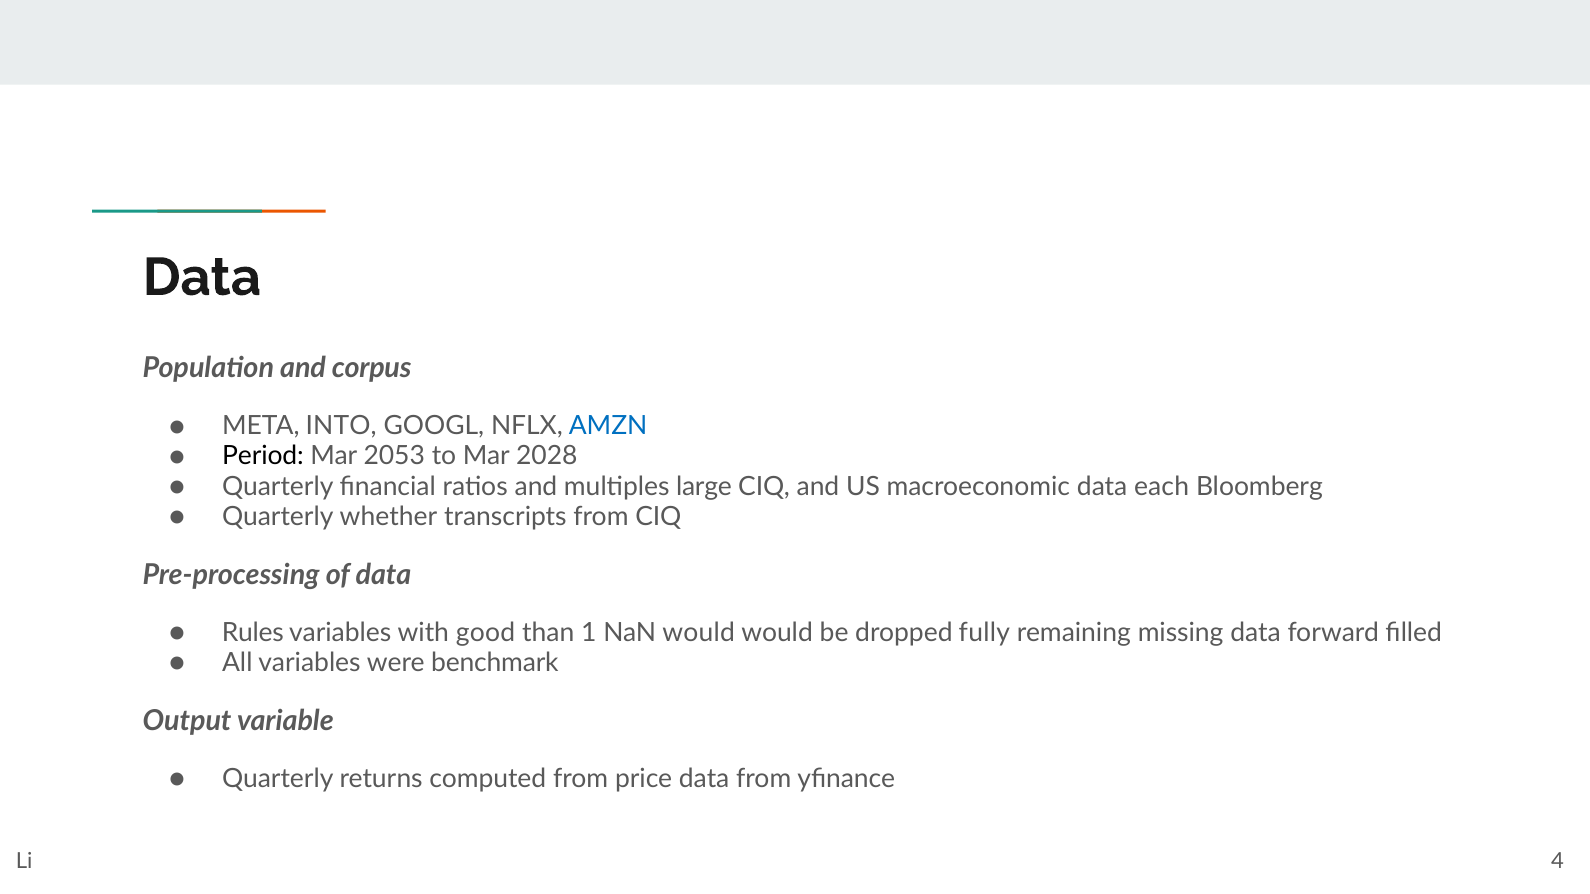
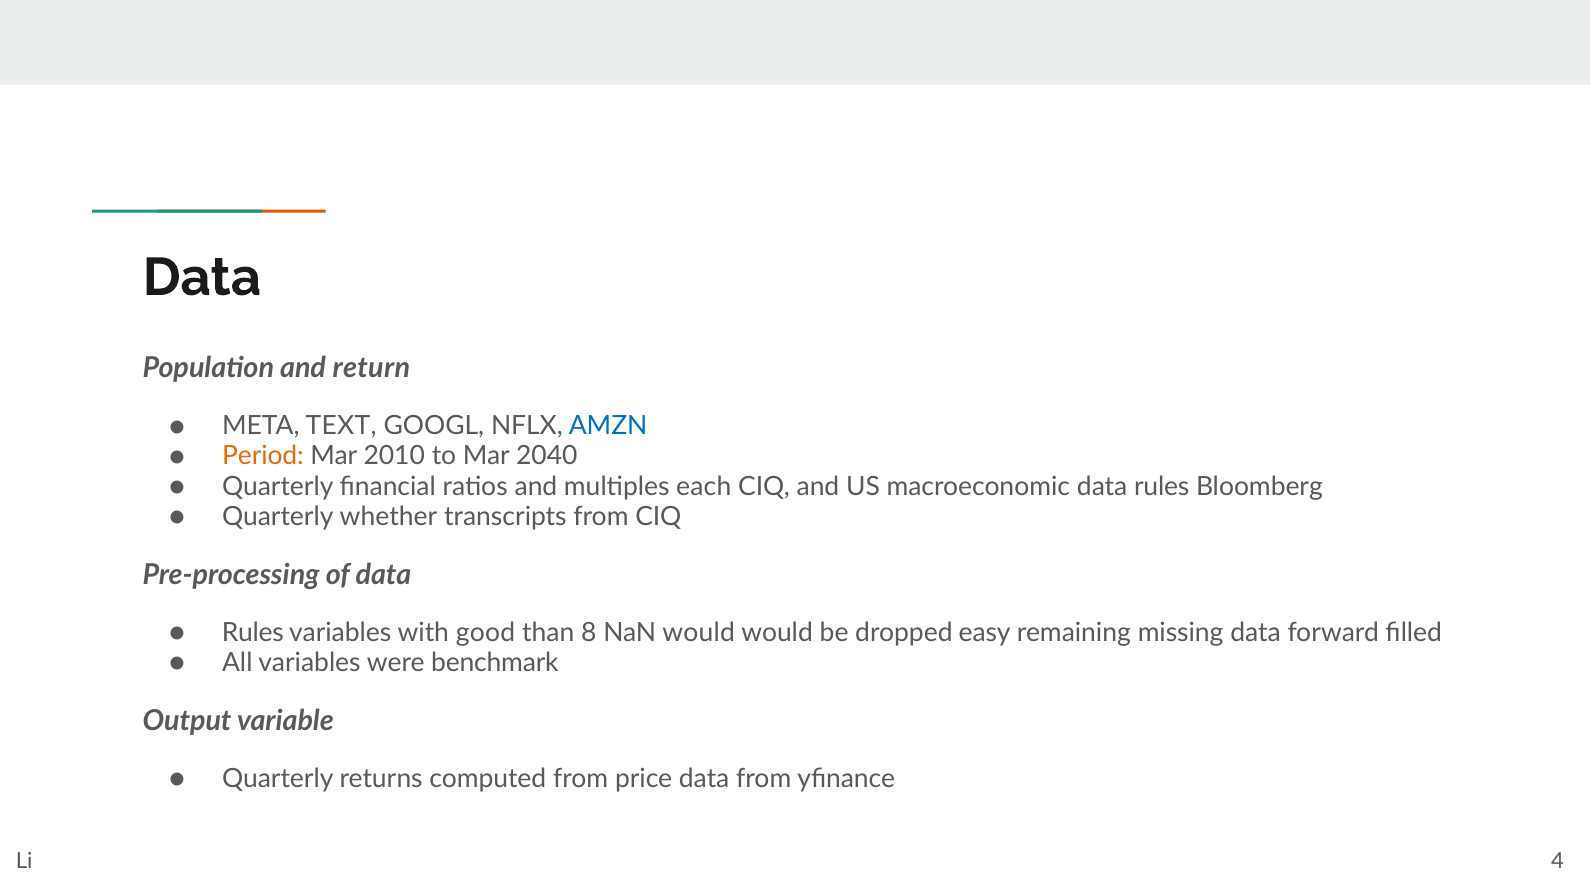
corpus: corpus -> return (371, 368)
INTO: INTO -> TEXT (341, 426)
Period colour: black -> orange (263, 456)
2053: 2053 -> 2010 (394, 456)
2028: 2028 -> 2040 (547, 456)
large: large -> each (704, 487)
data each: each -> rules (1162, 487)
1: 1 -> 8 (589, 633)
fully: fully -> easy (985, 633)
